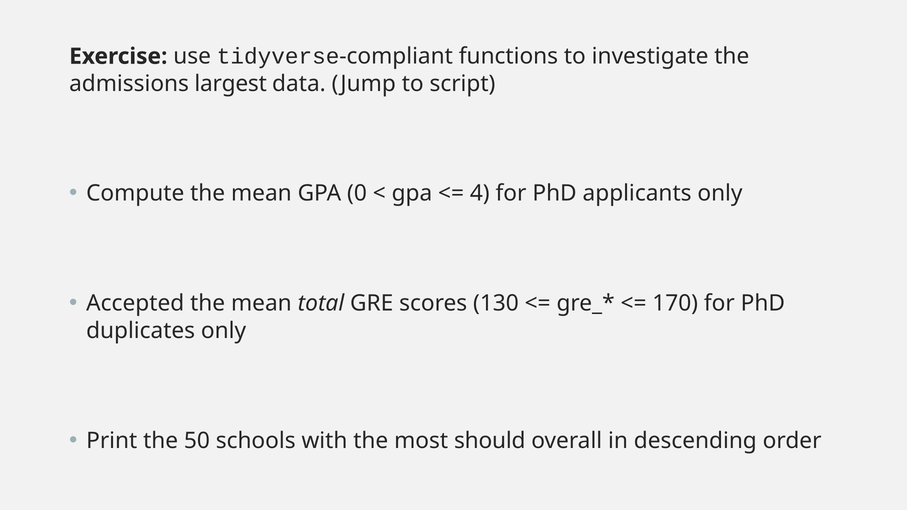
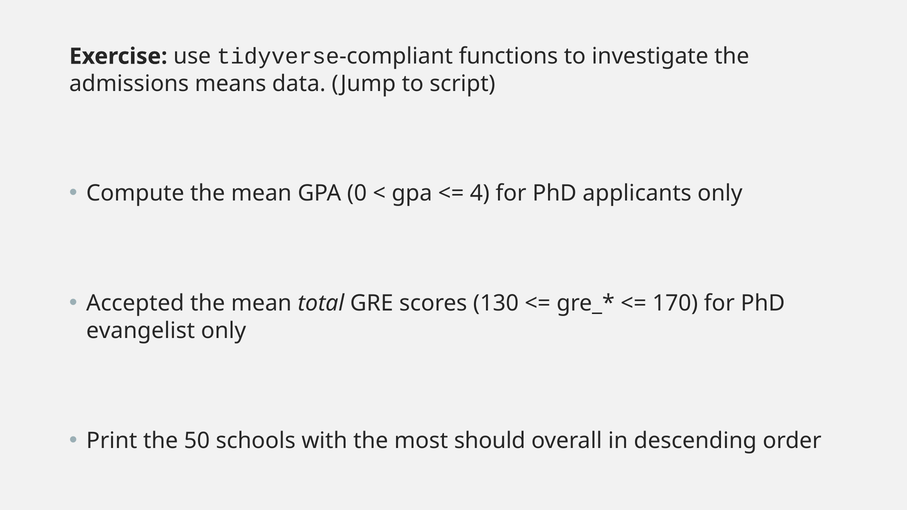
largest: largest -> means (231, 84)
duplicates: duplicates -> evangelist (141, 331)
